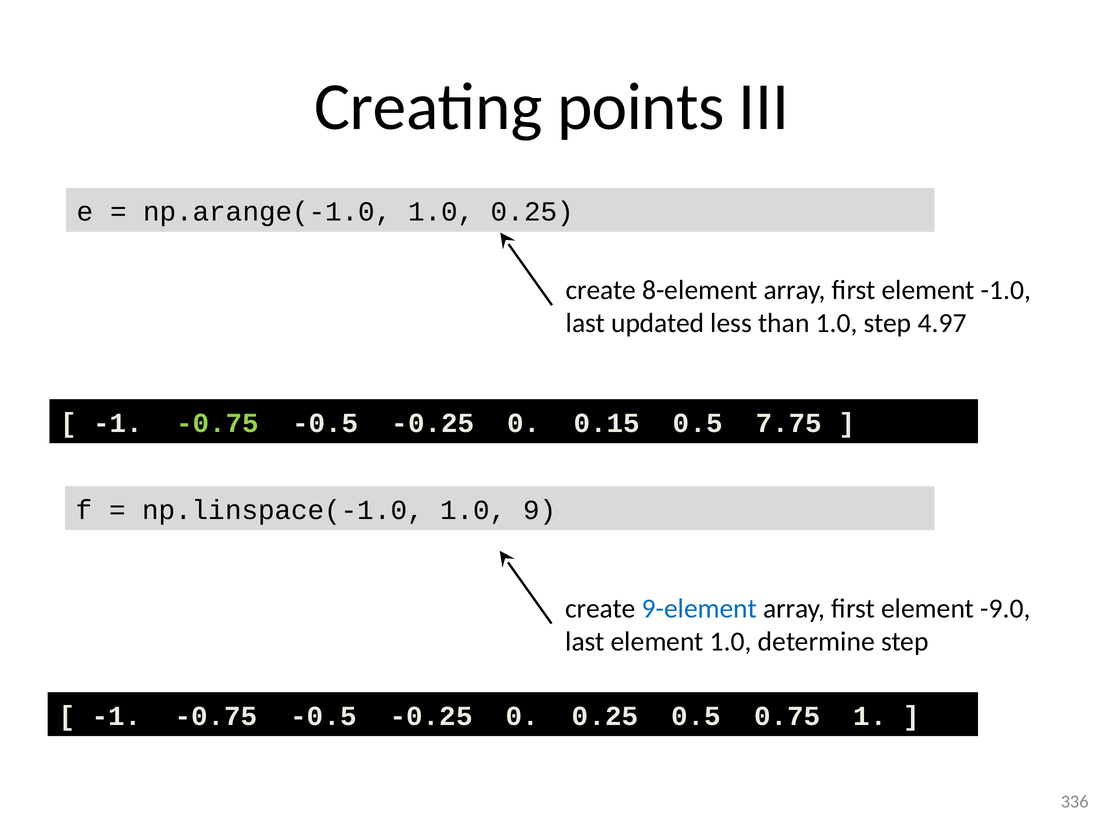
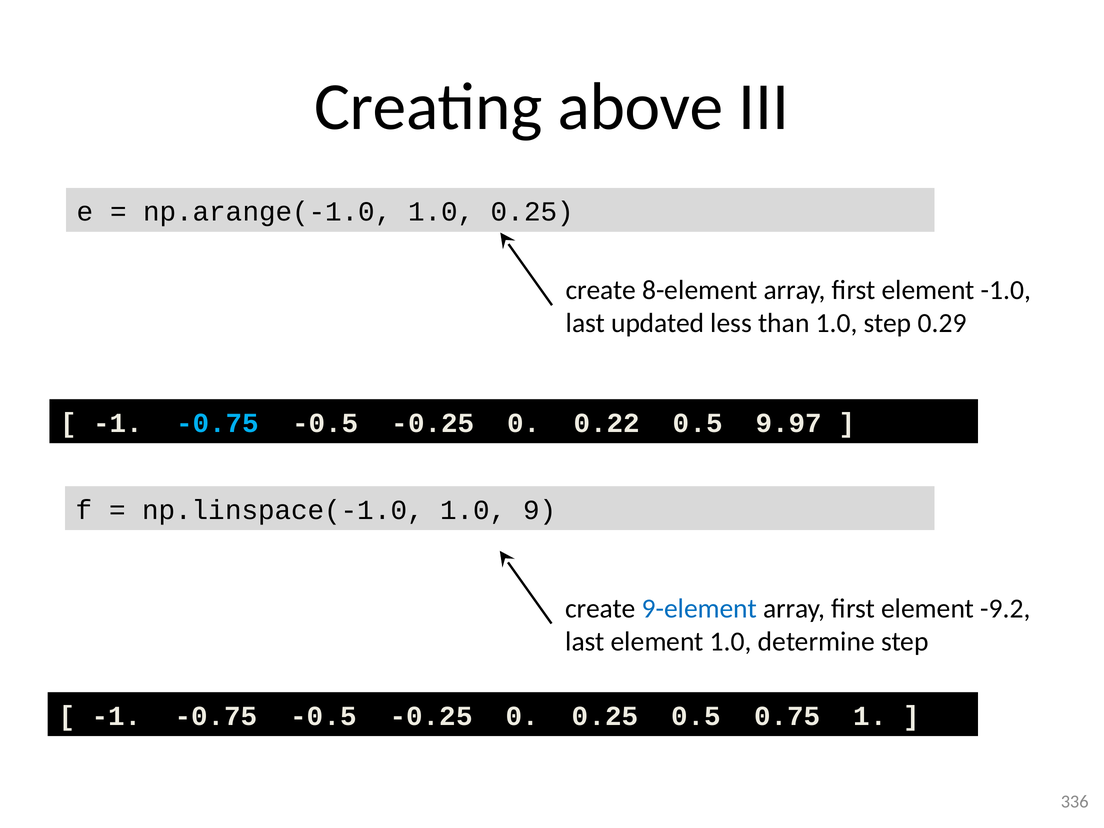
points: points -> above (641, 107)
4.97: 4.97 -> 0.29 (942, 323)
-0.75 colour: light green -> light blue (218, 423)
0.15: 0.15 -> 0.22 (607, 423)
7.75: 7.75 -> 9.97 (789, 423)
-9.0: -9.0 -> -9.2 (1005, 608)
